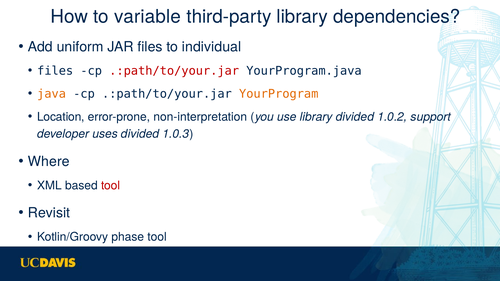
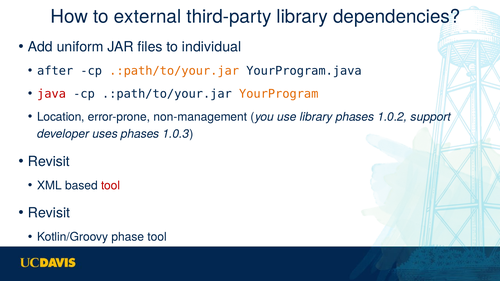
variable: variable -> external (148, 17)
files: files -> after (55, 71)
.:path/to/your.jar colour: red -> orange (174, 71)
java colour: orange -> red (52, 94)
non-interpretation: non-interpretation -> non-management (200, 117)
library divided: divided -> phases (355, 117)
uses divided: divided -> phases (140, 134)
Where: Where -> Revisit (49, 162)
